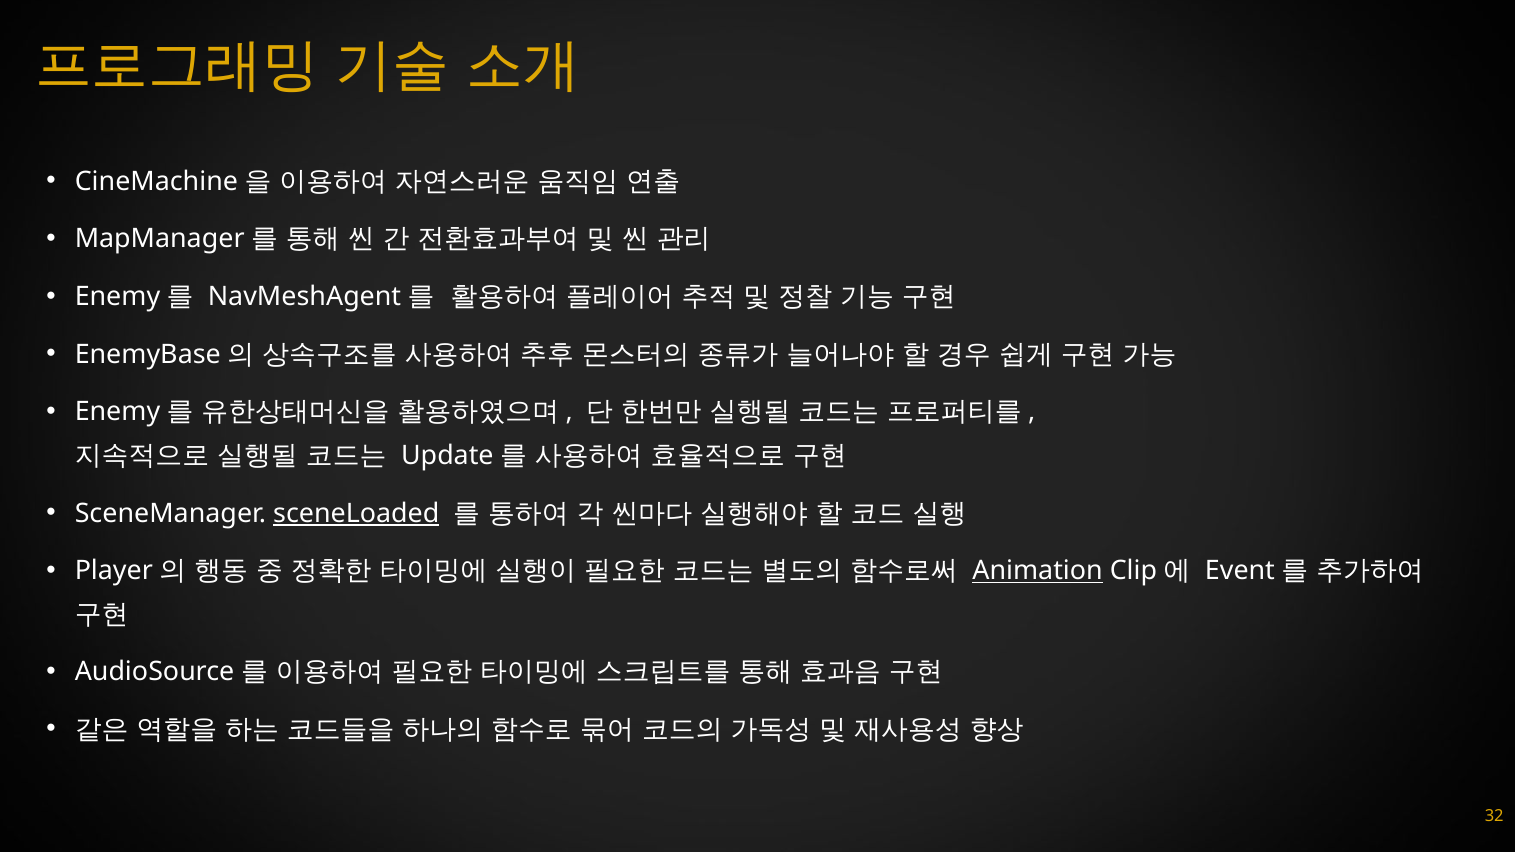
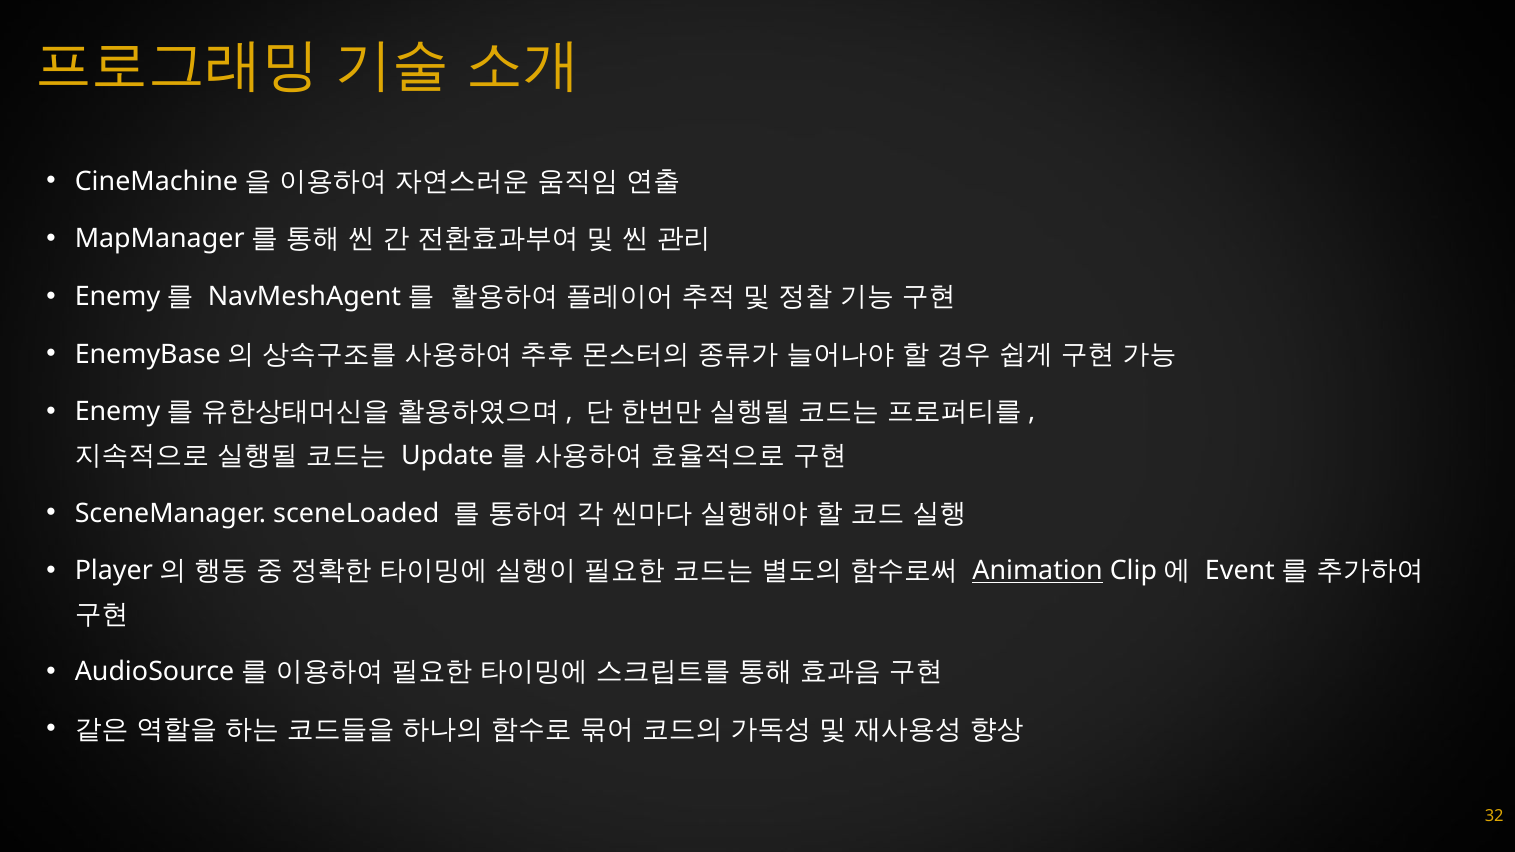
sceneLoaded underline: present -> none (356, 513)
